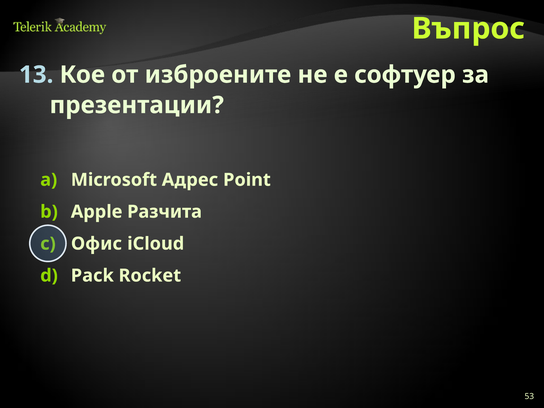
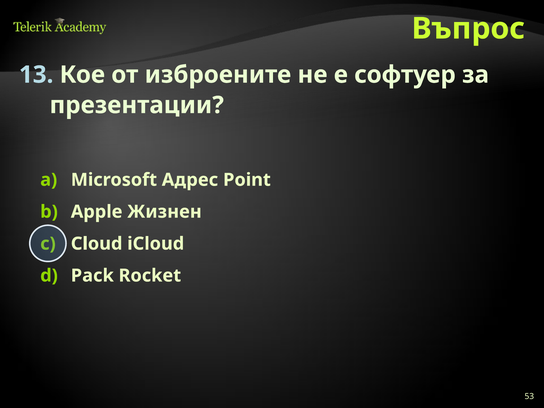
Разчита: Разчита -> Жизнен (164, 212)
Офис: Офис -> Cloud (97, 244)
